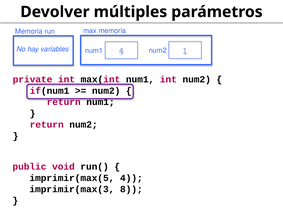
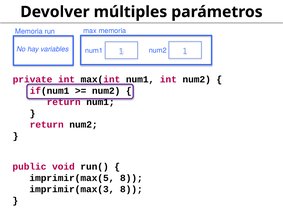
num1 4: 4 -> 1 (121, 51)
imprimir(max(5 4: 4 -> 8 (131, 178)
